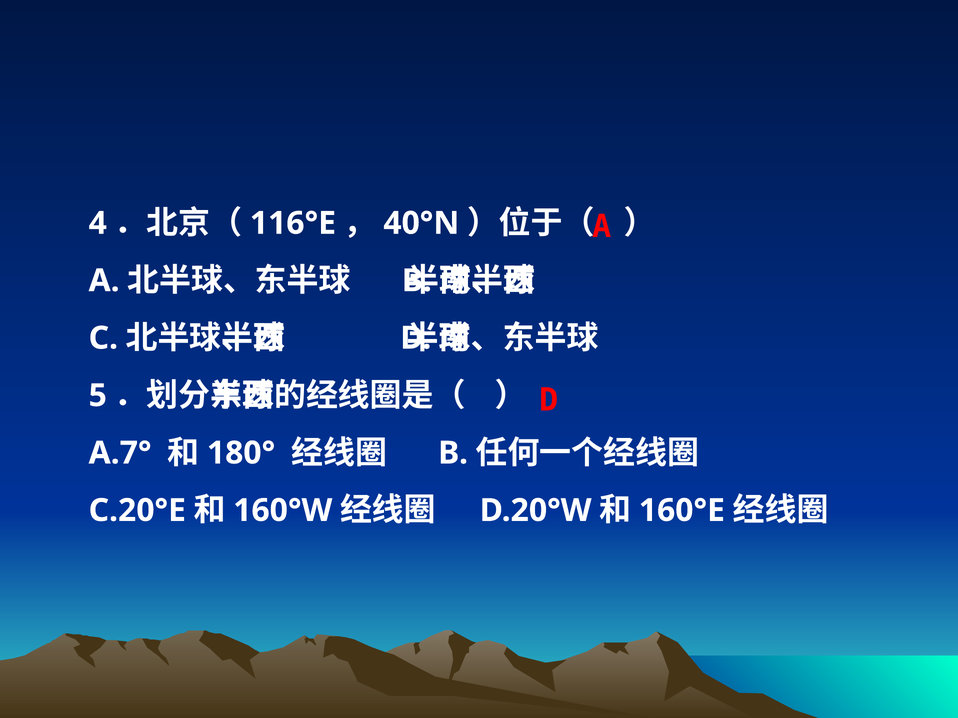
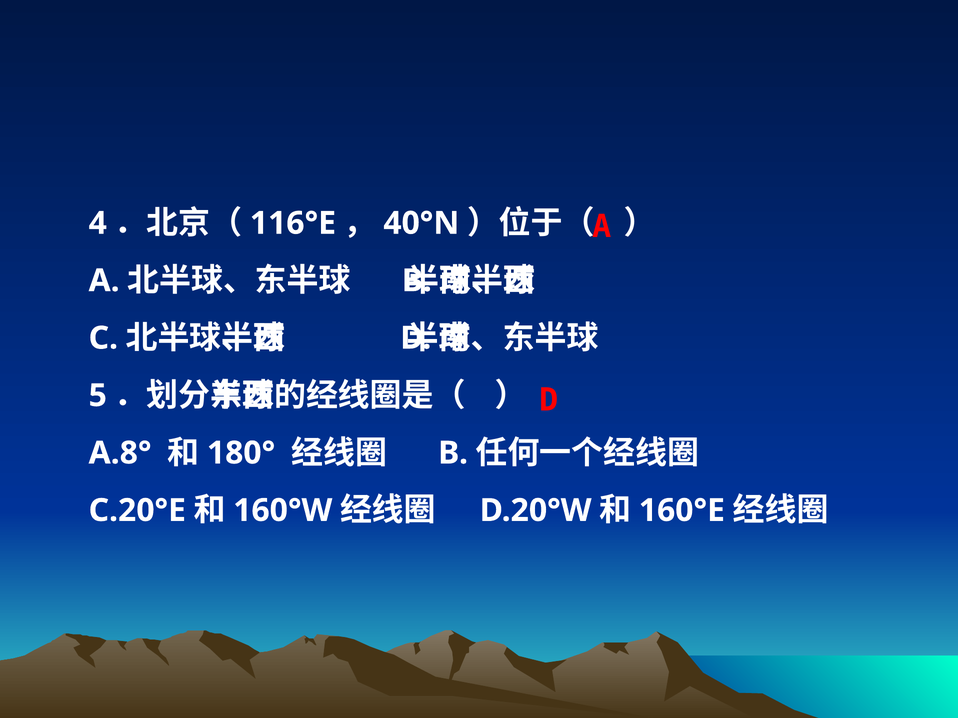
A.7°: A.7° -> A.8° (120, 453)
